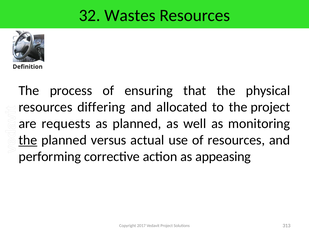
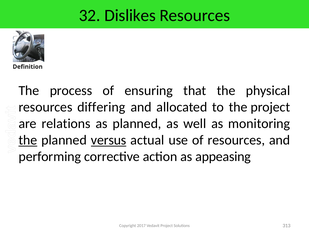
Wastes: Wastes -> Dislikes (130, 15)
requests: requests -> relations (66, 124)
versus underline: none -> present (109, 140)
